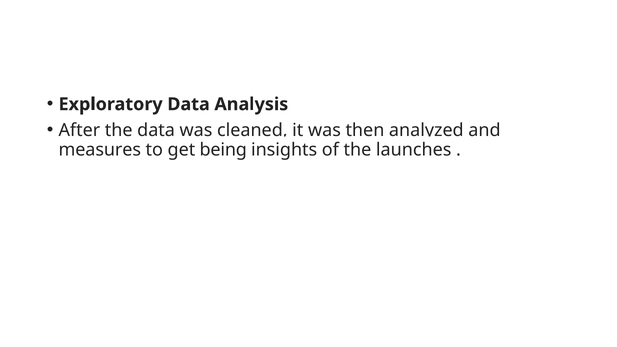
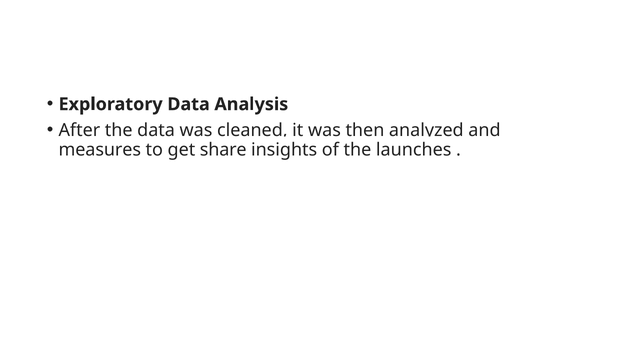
being: being -> share (223, 150)
